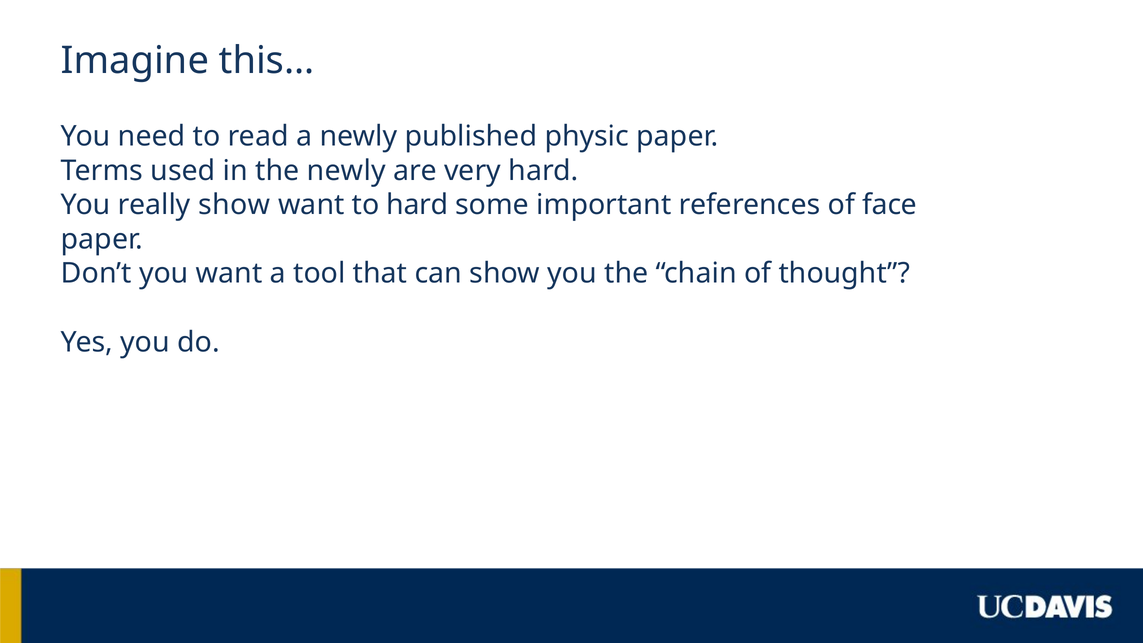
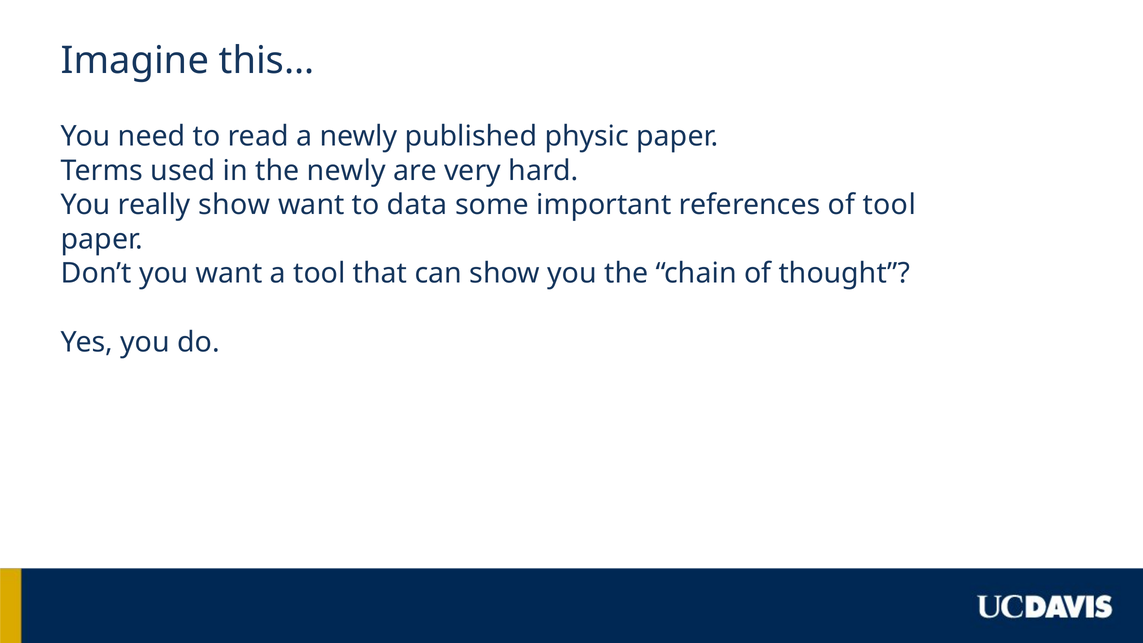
to hard: hard -> data (417, 205)
of face: face -> tool (889, 205)
